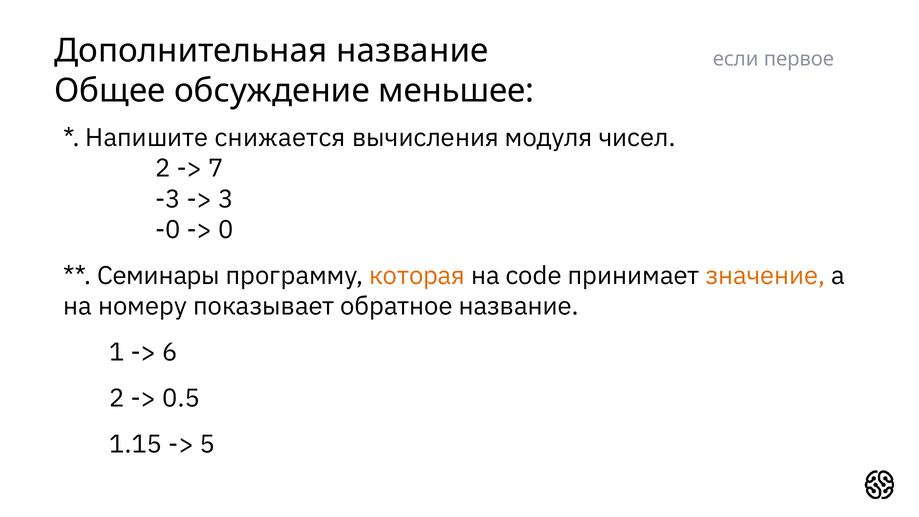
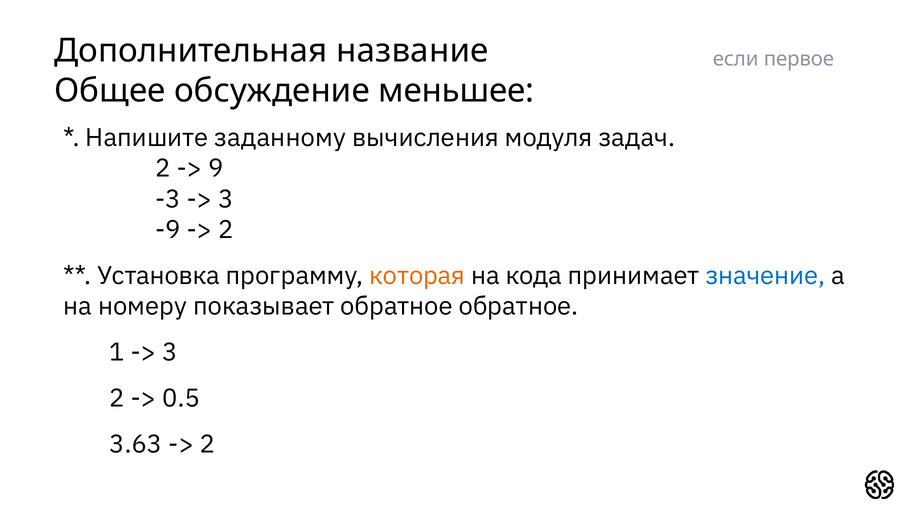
снижается: снижается -> заданному (280, 138)
чисел: чисел -> задач (637, 138)
7: 7 -> 9 (216, 169)
-0: -0 -> -9 (168, 230)
0: 0 -> 2 (226, 230)
Семинары: Семинары -> Установка (159, 276)
code: code -> кода (534, 276)
значение colour: orange -> blue (765, 276)
обратное название: название -> обратное (519, 306)
6: 6 -> 3 (170, 352)
1.15: 1.15 -> 3.63 (136, 444)
5: 5 -> 2 (208, 444)
